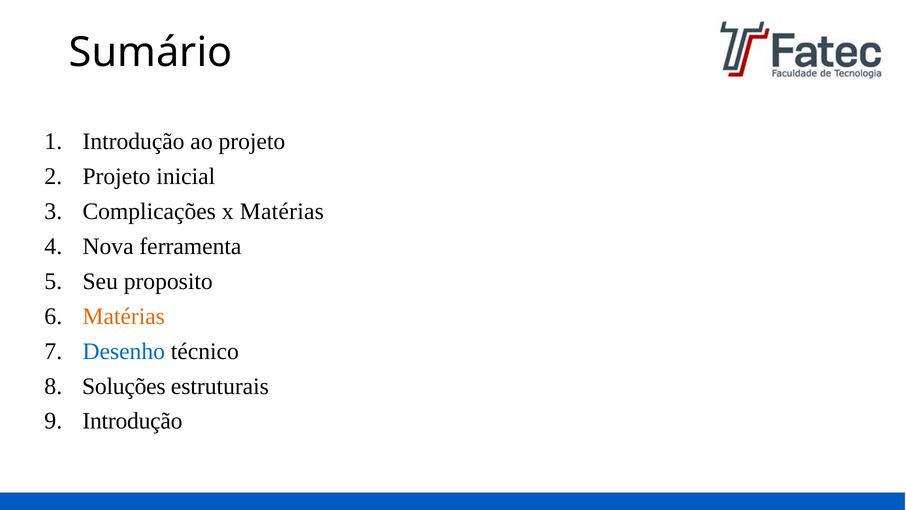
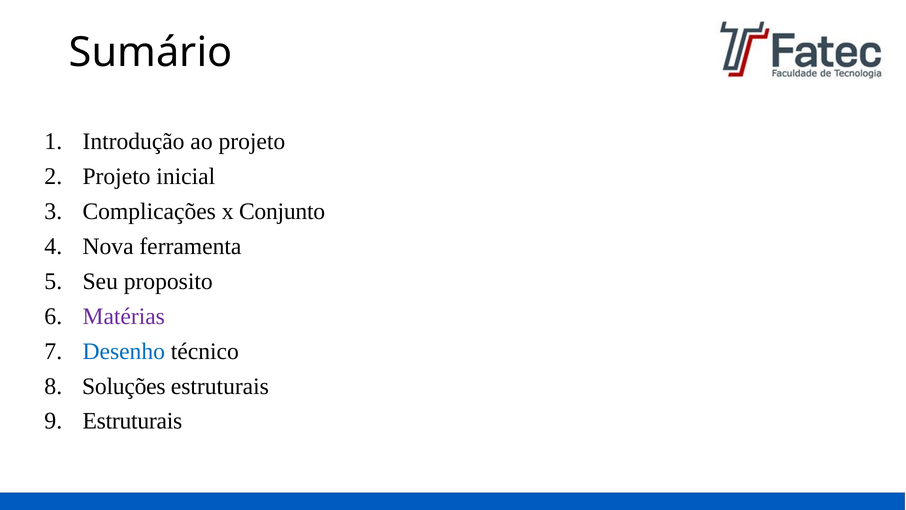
x Matérias: Matérias -> Conjunto (282, 211)
Matérias colour: orange -> purple (124, 316)
Introdução: Introdução -> Estruturais (132, 421)
